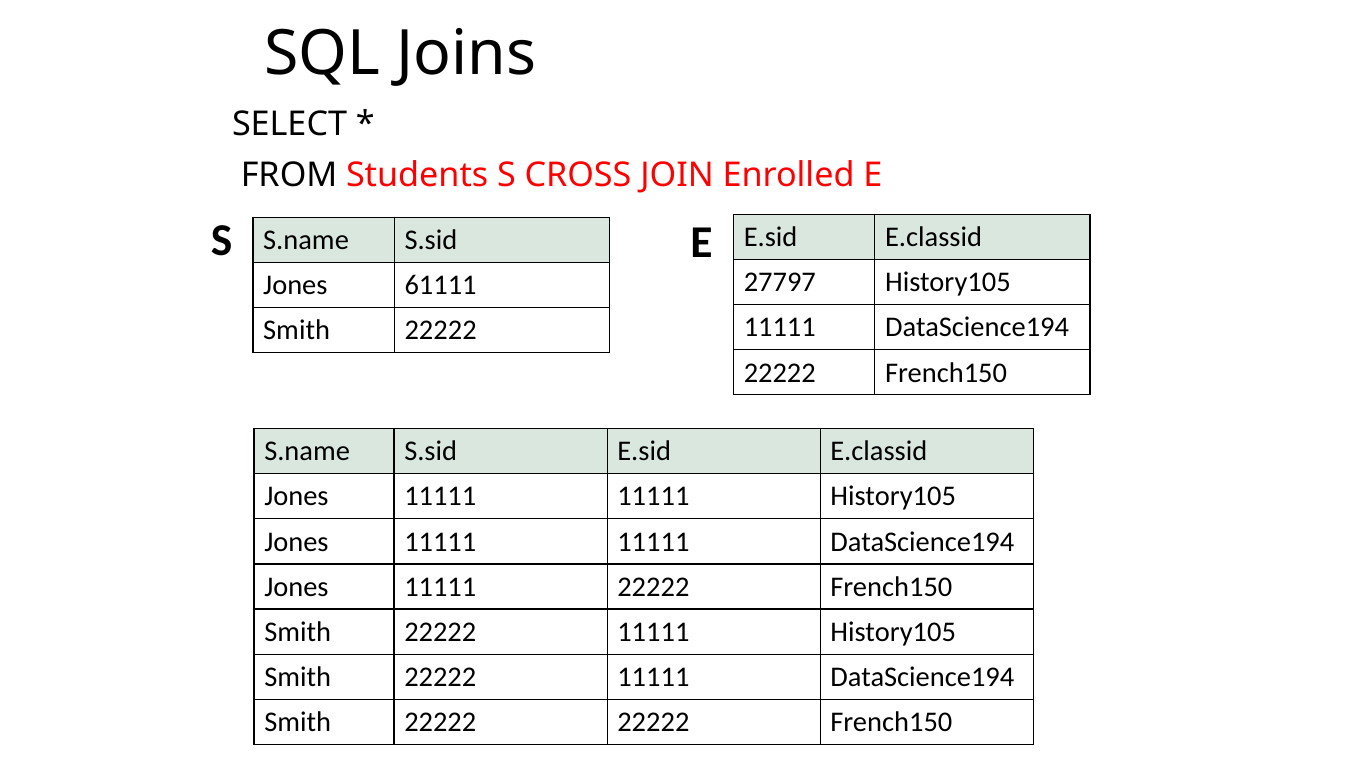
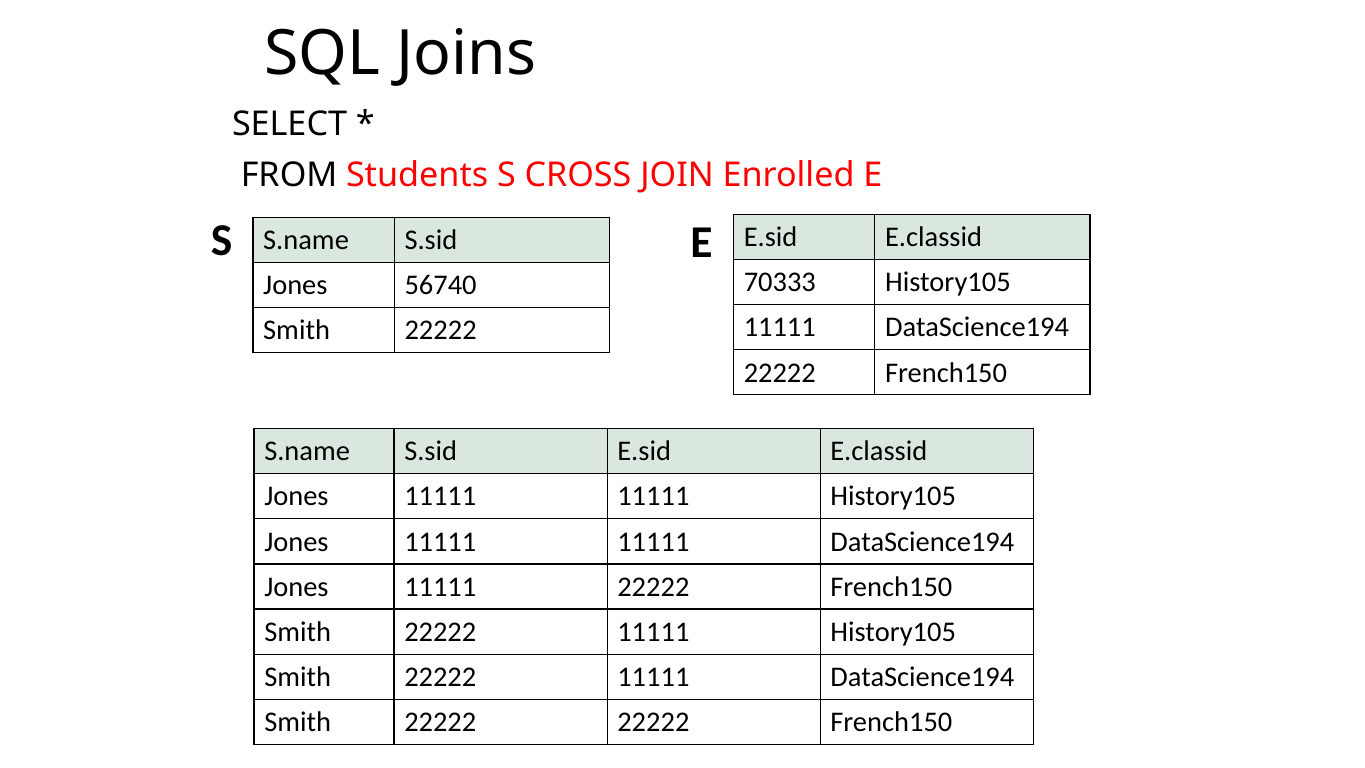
27797: 27797 -> 70333 (780, 282)
61111: 61111 -> 56740 (441, 285)
